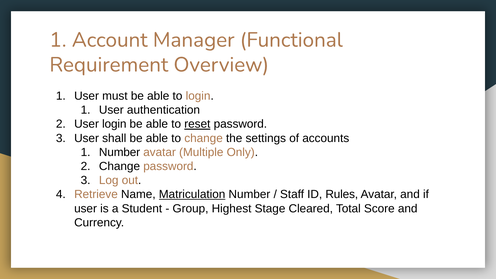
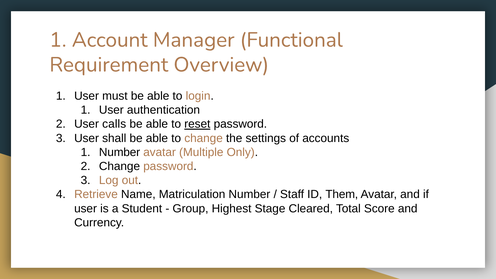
User login: login -> calls (114, 124)
Matriculation underline: present -> none (192, 194)
Rules: Rules -> Them (342, 194)
